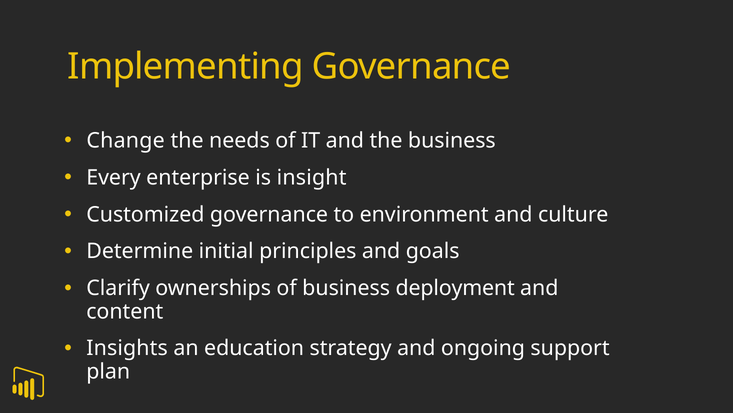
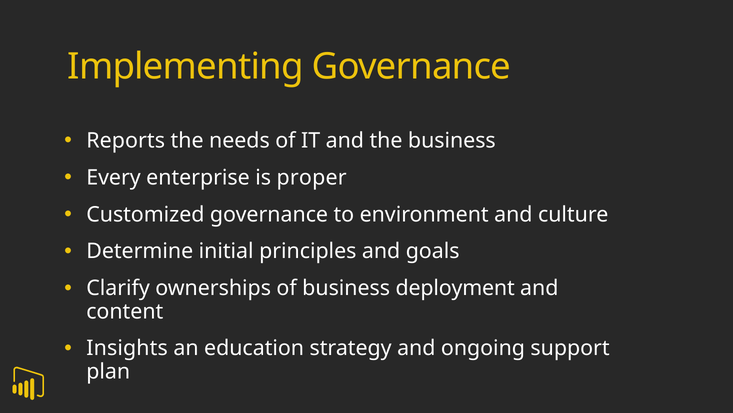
Change: Change -> Reports (126, 140)
insight: insight -> proper (312, 177)
